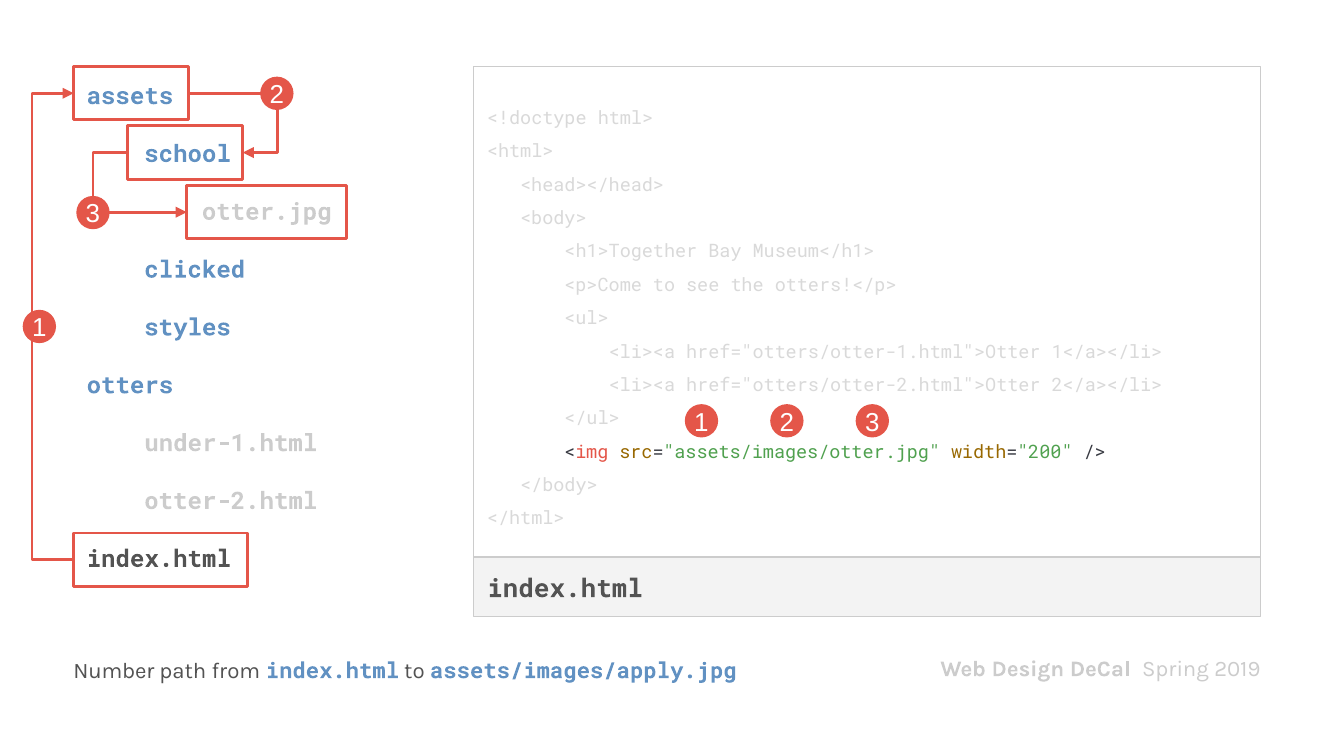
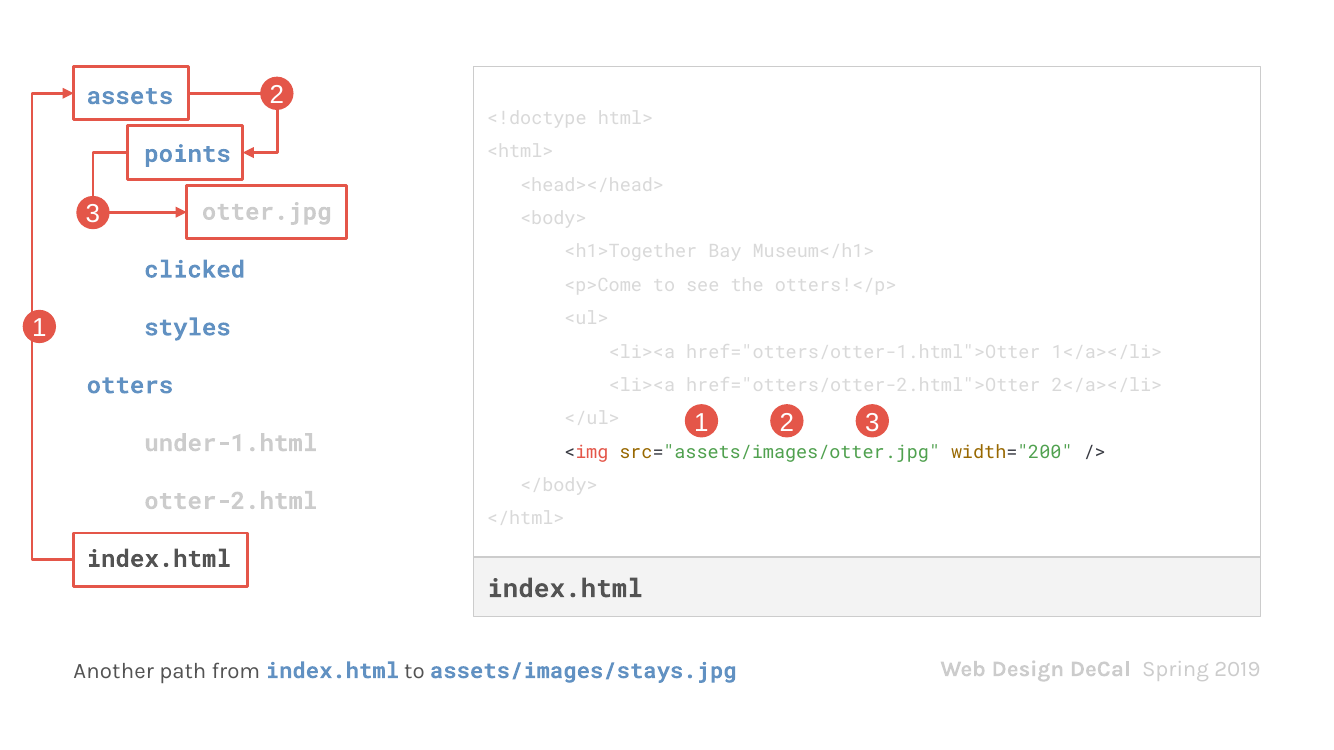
school: school -> points (188, 154)
Number: Number -> Another (114, 671)
assets/images/apply.jpg: assets/images/apply.jpg -> assets/images/stays.jpg (583, 671)
